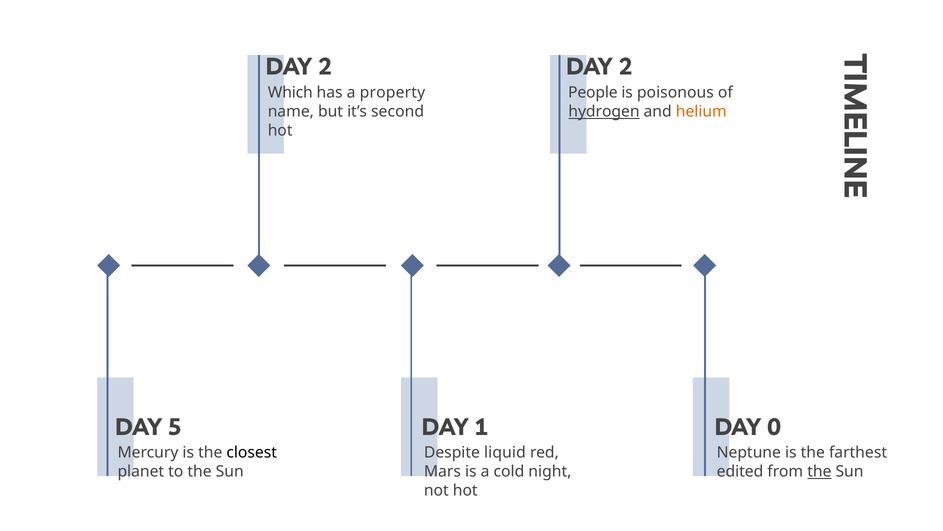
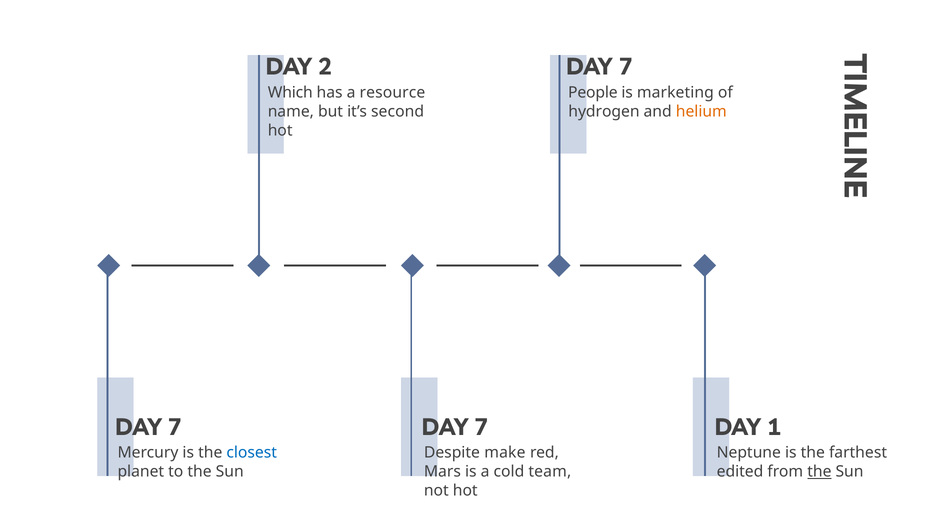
2: 2 -> 7 (626, 67)
property: property -> resource (392, 93)
poisonous: poisonous -> marketing (675, 93)
hydrogen underline: present -> none (604, 112)
5: 5 -> 7 (175, 427)
1: 1 -> 7 (482, 427)
0: 0 -> 1 (774, 427)
closest colour: black -> blue (252, 452)
liquid: liquid -> make (505, 452)
night: night -> team (550, 471)
